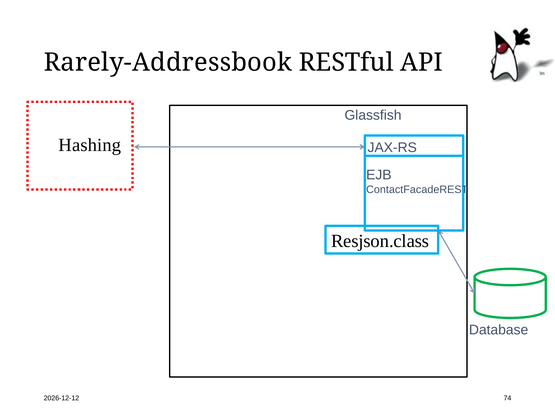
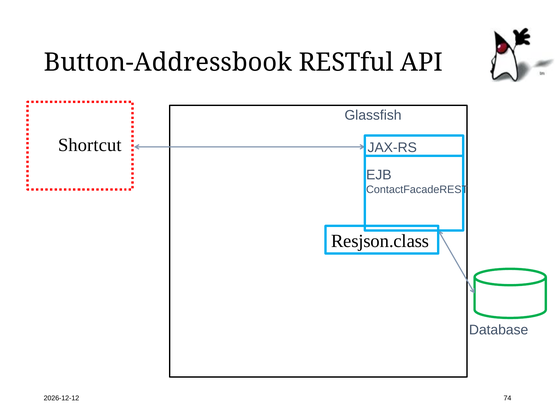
Rarely-Addressbook: Rarely-Addressbook -> Button-Addressbook (168, 62)
Hashing: Hashing -> Shortcut (90, 145)
